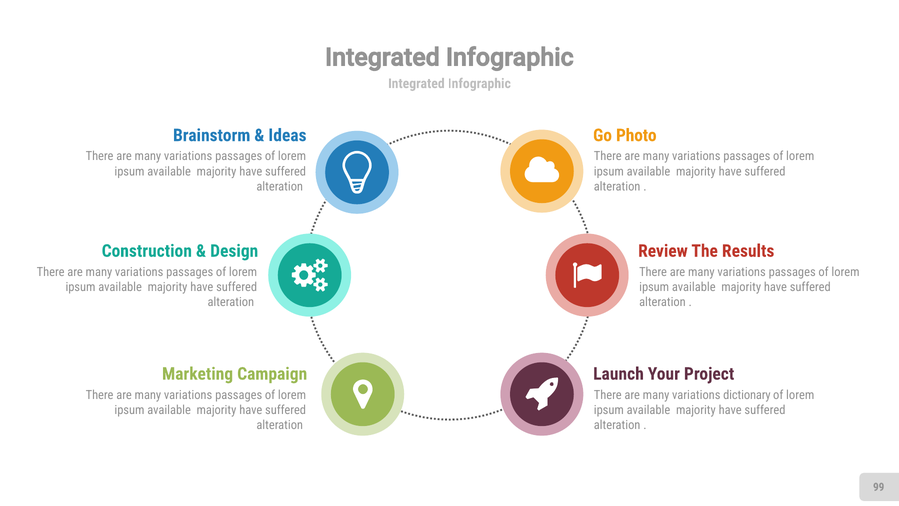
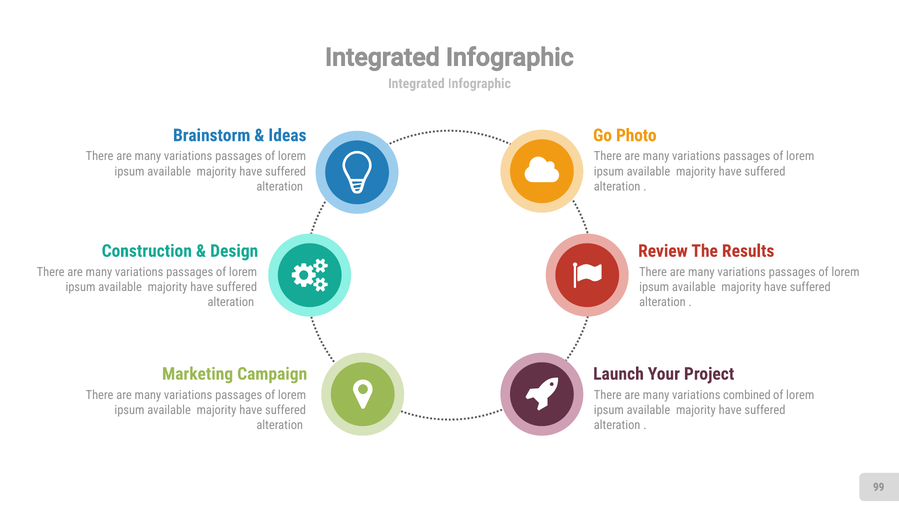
dictionary: dictionary -> combined (747, 395)
